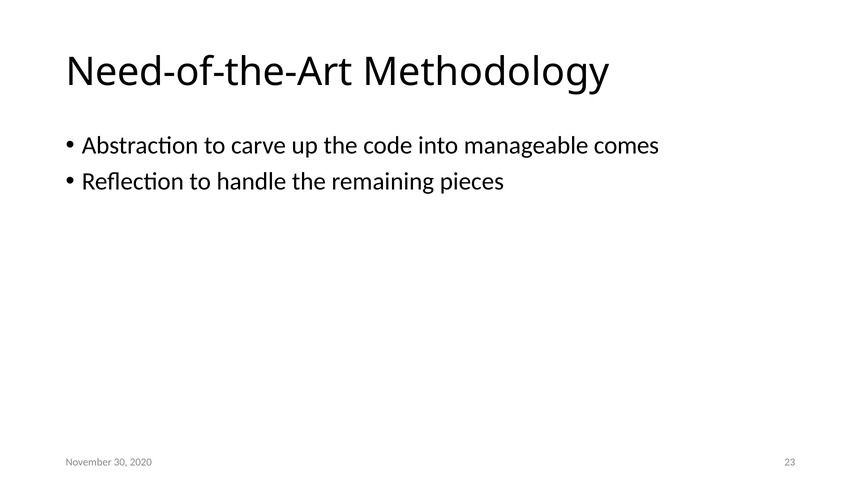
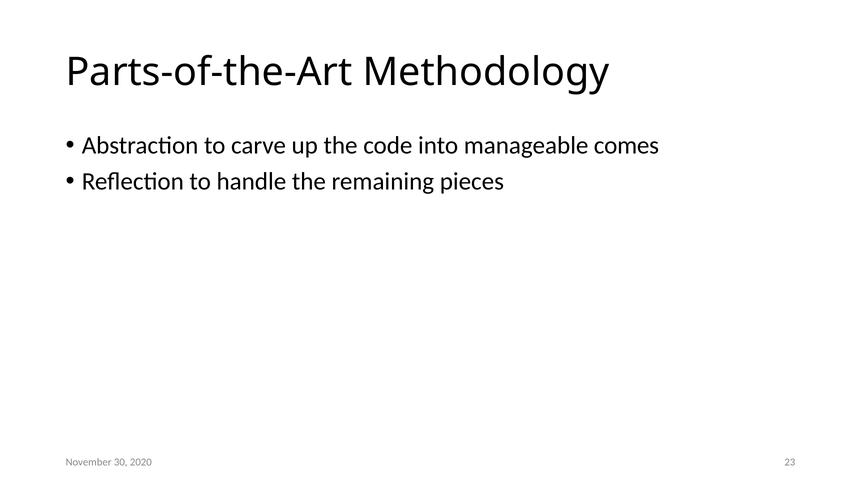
Need-of-the-Art: Need-of-the-Art -> Parts-of-the-Art (209, 72)
